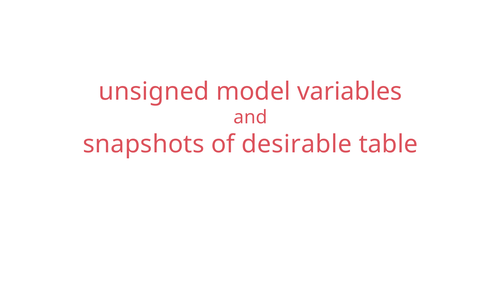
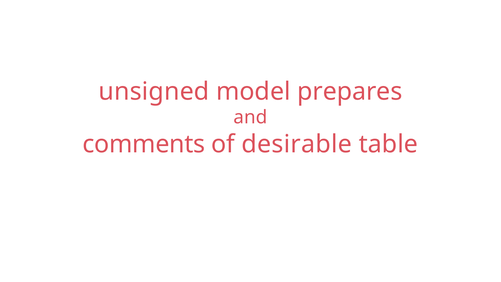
variables: variables -> prepares (350, 91)
snapshots: snapshots -> comments (144, 144)
